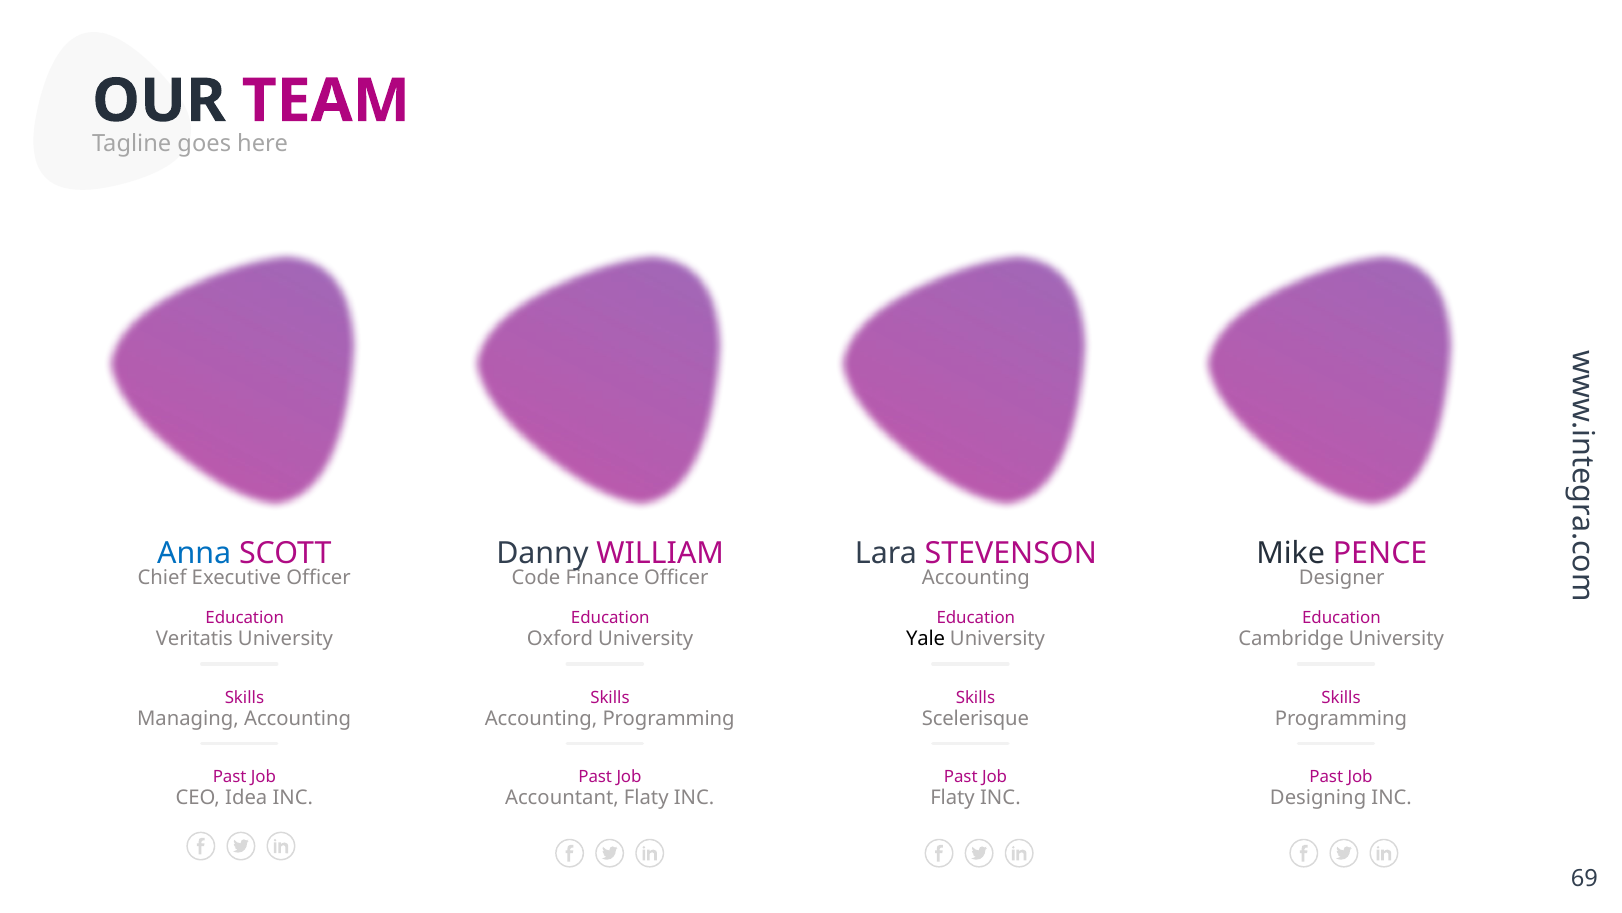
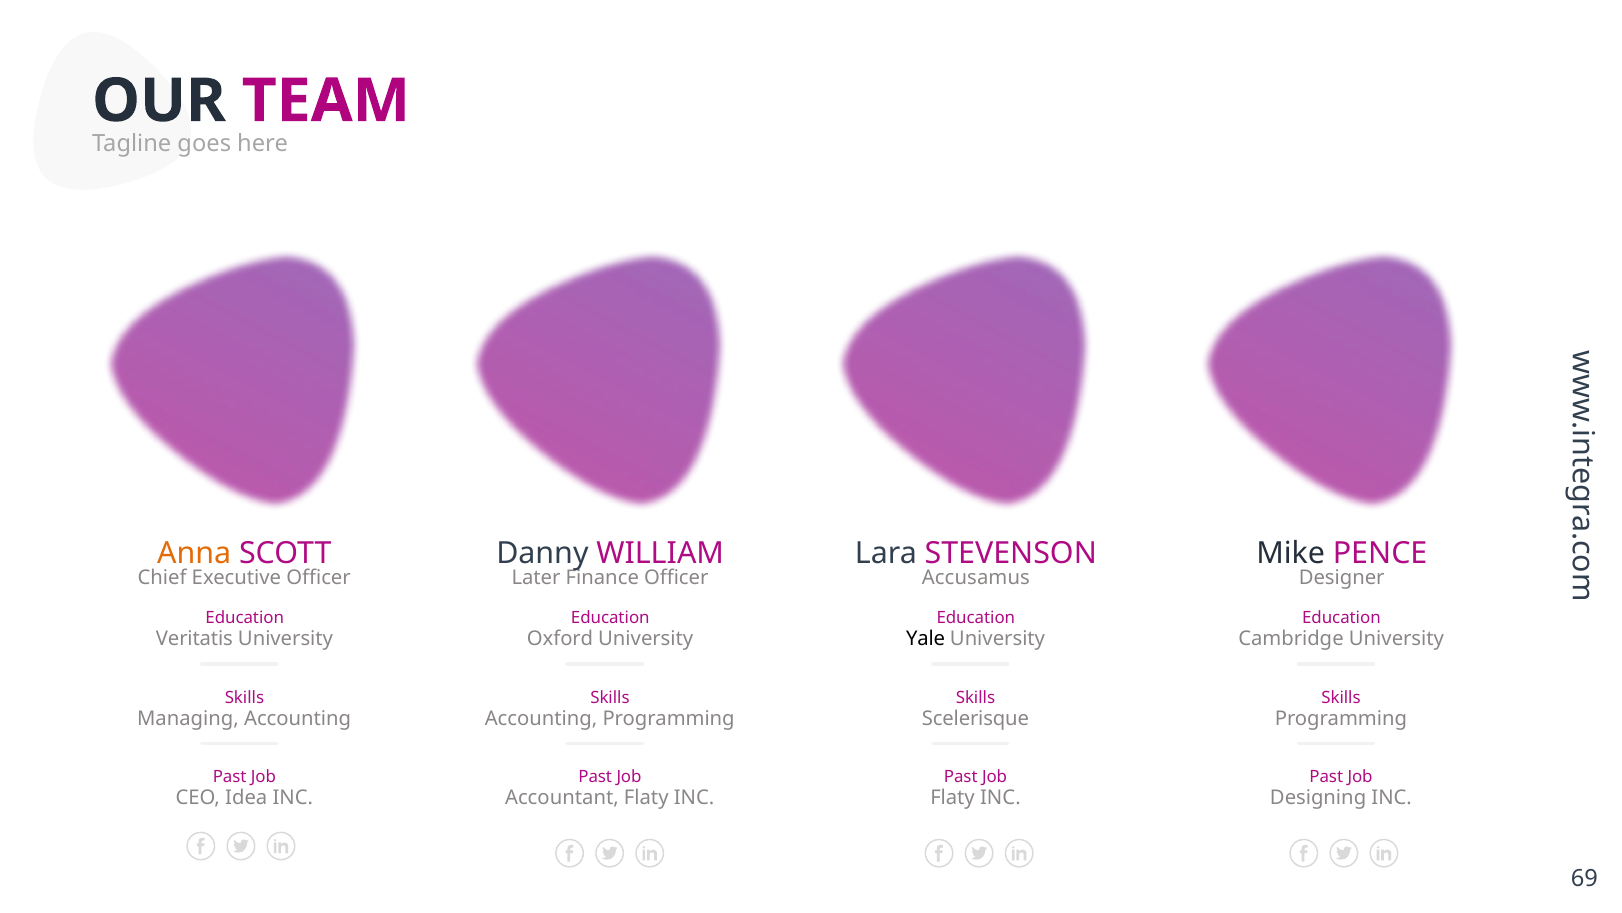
Anna colour: blue -> orange (194, 553)
Code: Code -> Later (536, 578)
Accounting: Accounting -> Accusamus (976, 578)
